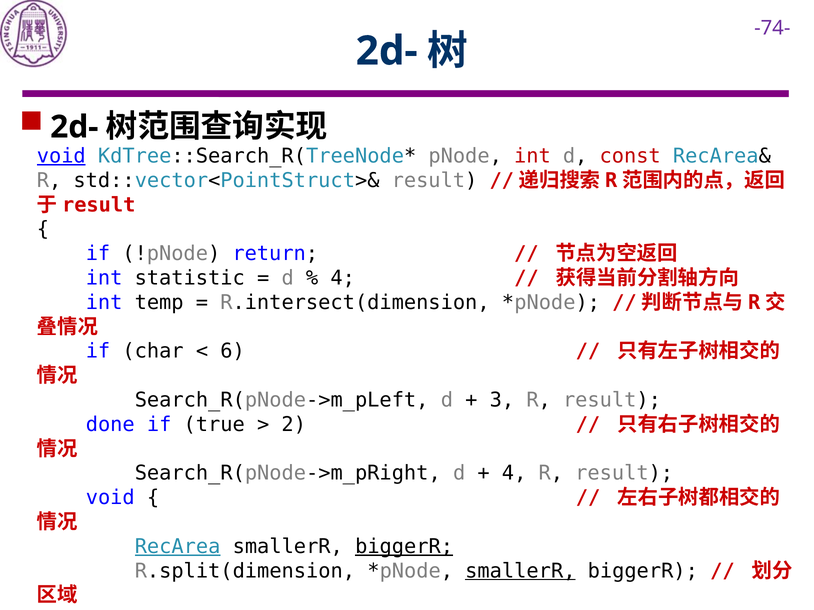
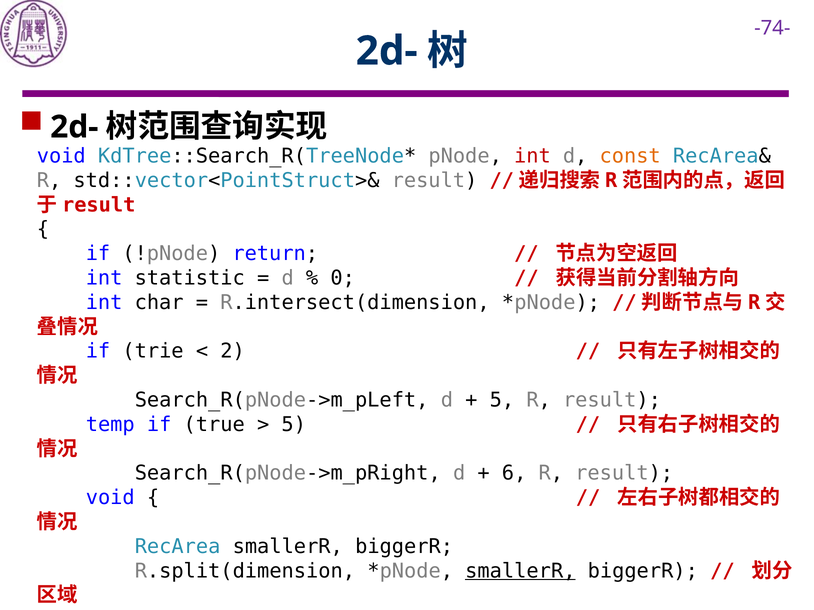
void underline: present -> none (61, 156)
const colour: red -> orange (630, 156)
4: 4 -> 0 (343, 278)
temp: temp -> char (159, 303)
char: char -> trie (153, 352)
6: 6 -> 2 (233, 352)
3: 3 -> 5 (502, 400)
done: done -> temp (110, 425)
2: 2 -> 5 (294, 425)
4: 4 -> 6 (514, 474)
RecArea underline: present -> none (178, 547)
biggerR underline: present -> none (404, 547)
